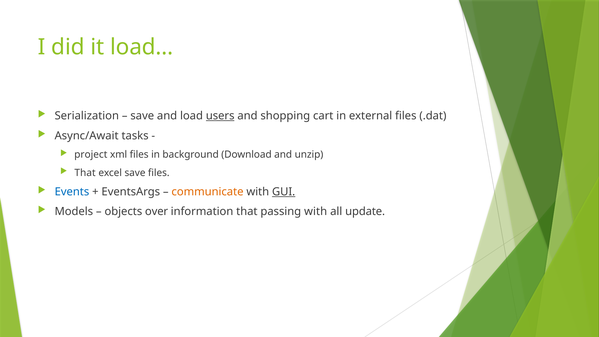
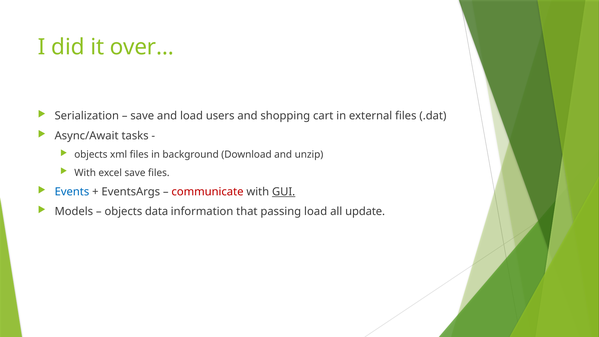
load…: load… -> over… (142, 47)
users underline: present -> none (220, 116)
project: project -> objects (91, 155)
That: That -> With (85, 173)
communicate colour: orange -> red (208, 192)
over: over -> data (157, 212)
passing with: with -> load (316, 212)
